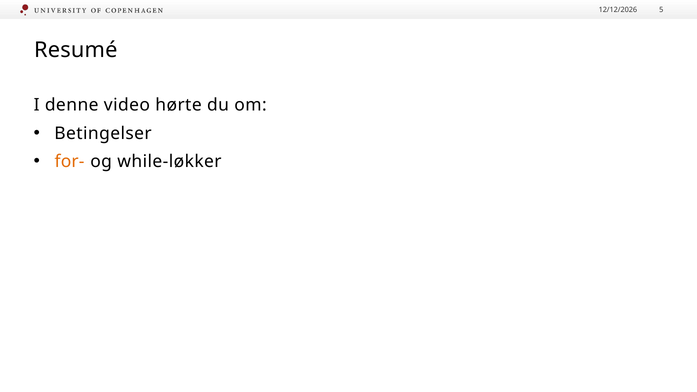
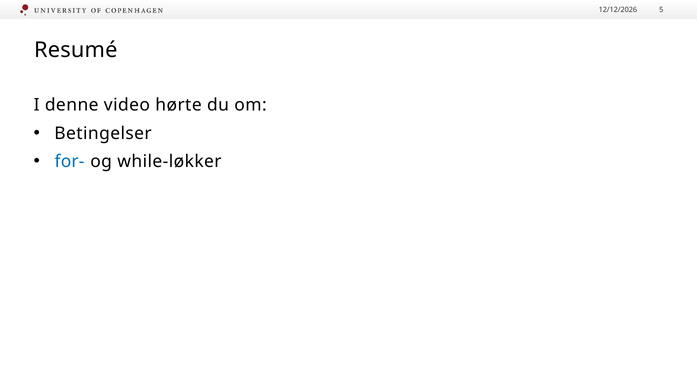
for- colour: orange -> blue (70, 162)
